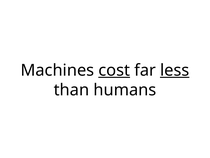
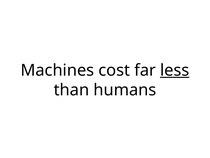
cost underline: present -> none (114, 70)
